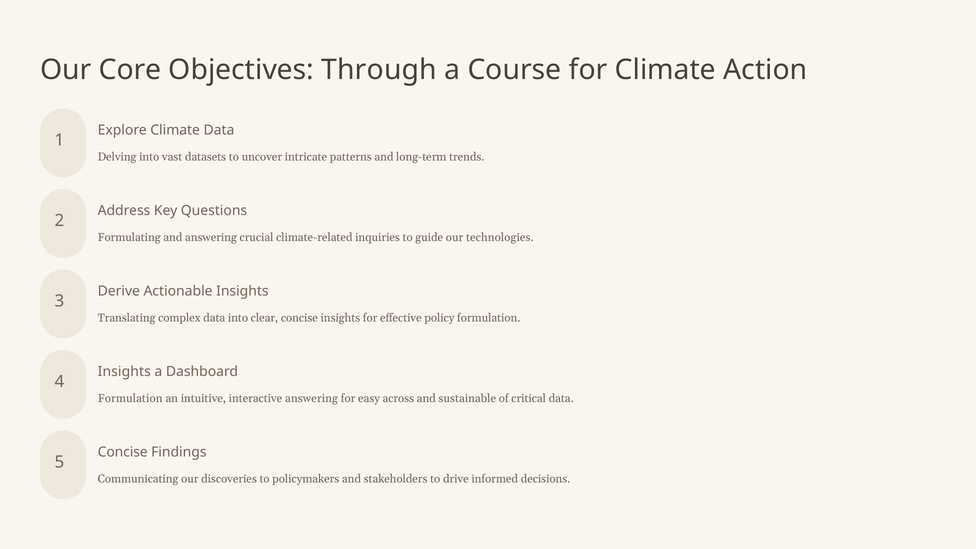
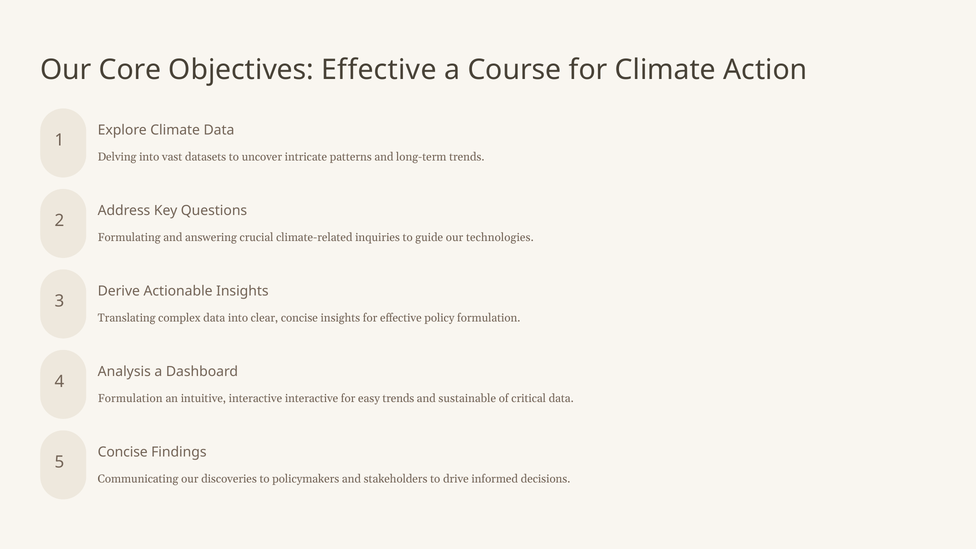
Objectives Through: Through -> Effective (379, 70)
Insights: Insights -> Analysis (124, 372)
interactive answering: answering -> interactive (312, 398)
easy across: across -> trends (398, 398)
